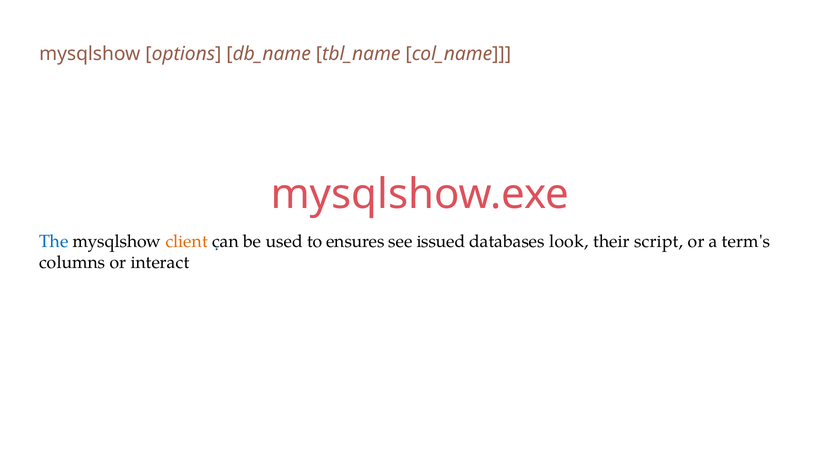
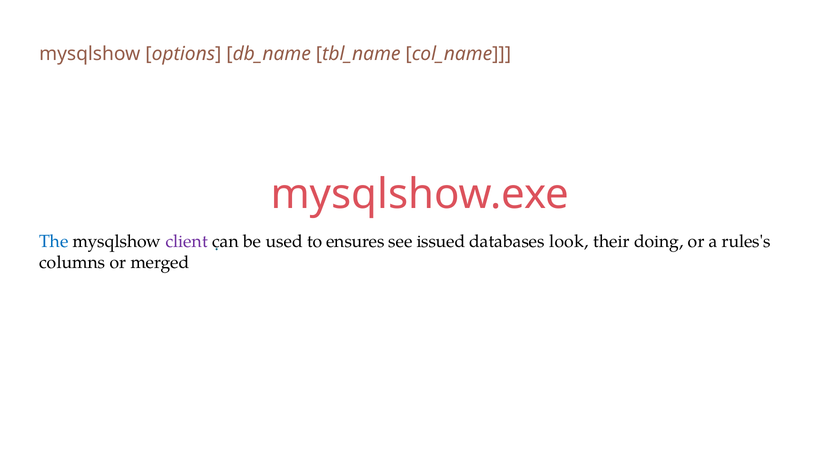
client colour: orange -> purple (187, 241)
script: script -> doing (659, 241)
term's: term's -> rules's (746, 241)
interact: interact -> merged (160, 262)
